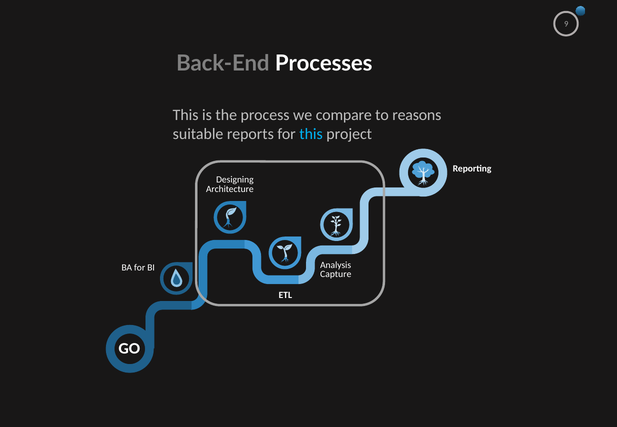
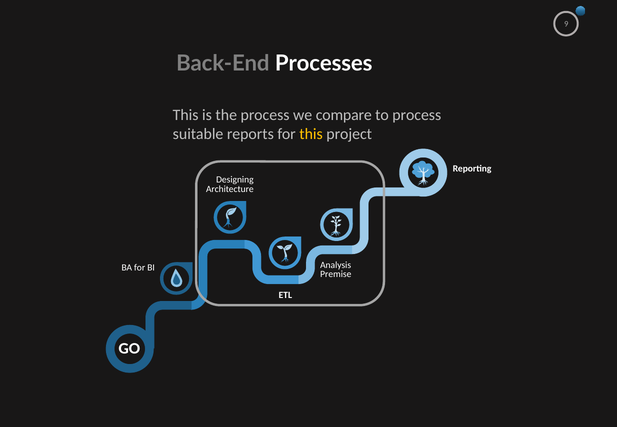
to reasons: reasons -> process (417, 115)
this colour: light blue -> yellow (311, 134)
Capture: Capture -> Premise (336, 274)
